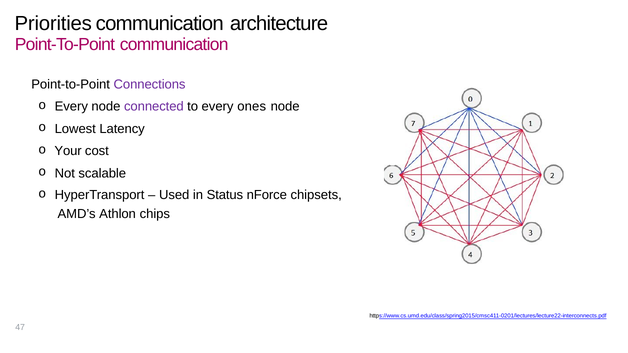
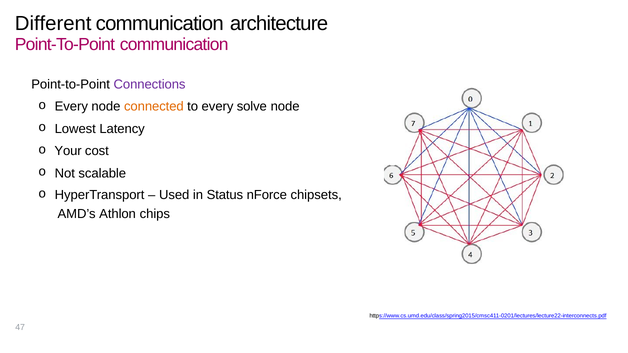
Priorities: Priorities -> Different (53, 23)
connected colour: purple -> orange (154, 107)
ones: ones -> solve (252, 107)
